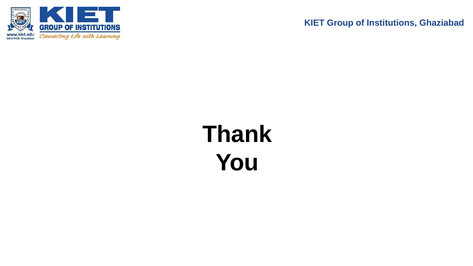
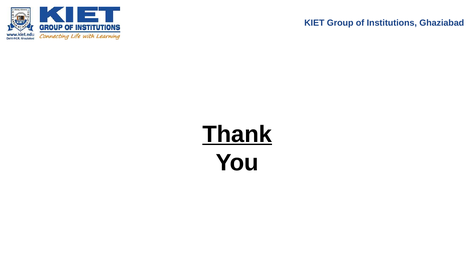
Thank underline: none -> present (237, 134)
